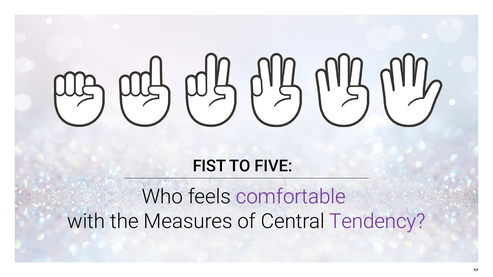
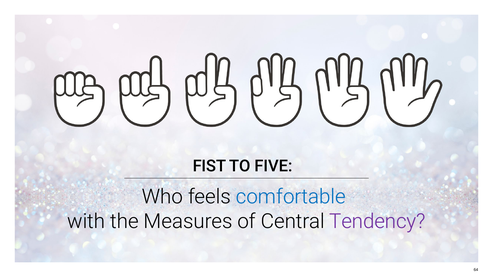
comfortable colour: purple -> blue (291, 197)
